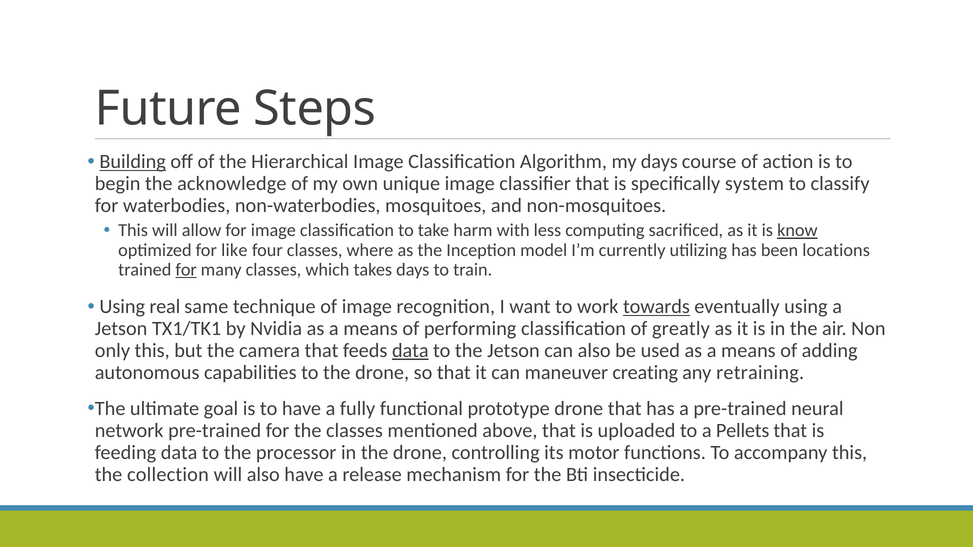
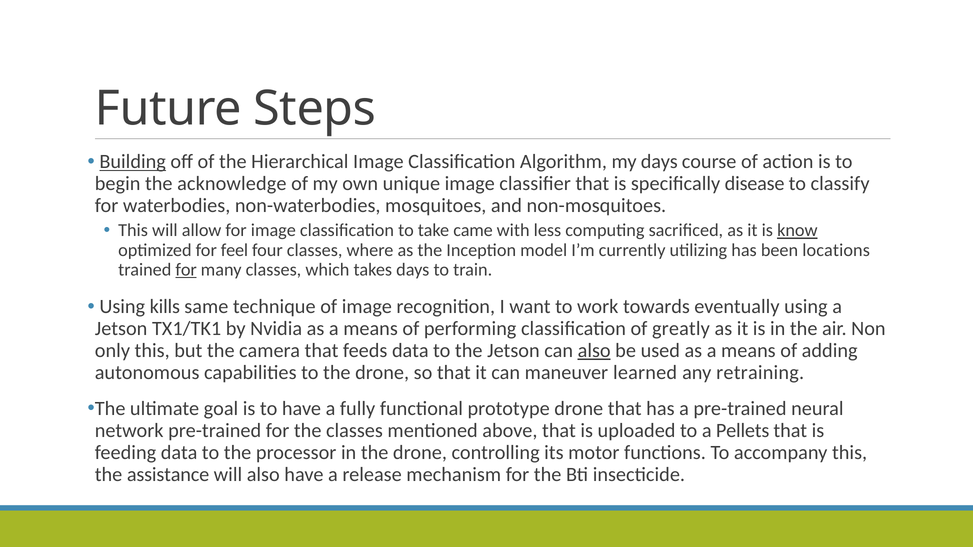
system: system -> disease (755, 184)
harm: harm -> came (473, 231)
like: like -> feel (235, 250)
real: real -> kills (165, 307)
towards underline: present -> none (656, 307)
data underline: present -> none (410, 351)
also underline: none -> present (594, 351)
creating: creating -> learned (645, 373)
collection: collection -> assistance (168, 475)
